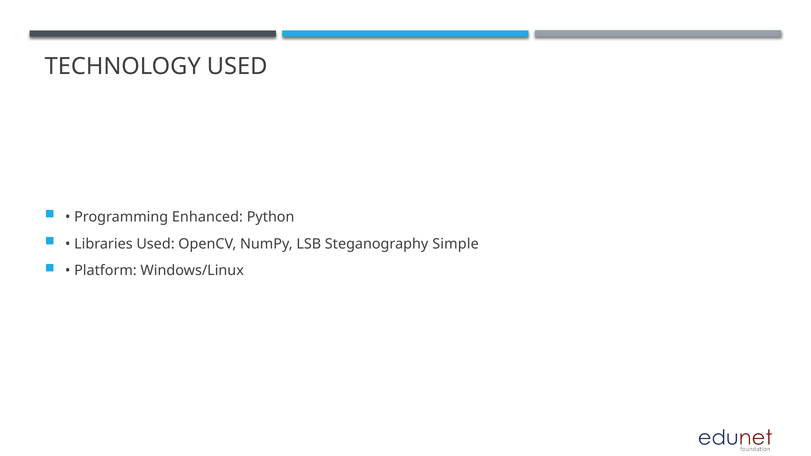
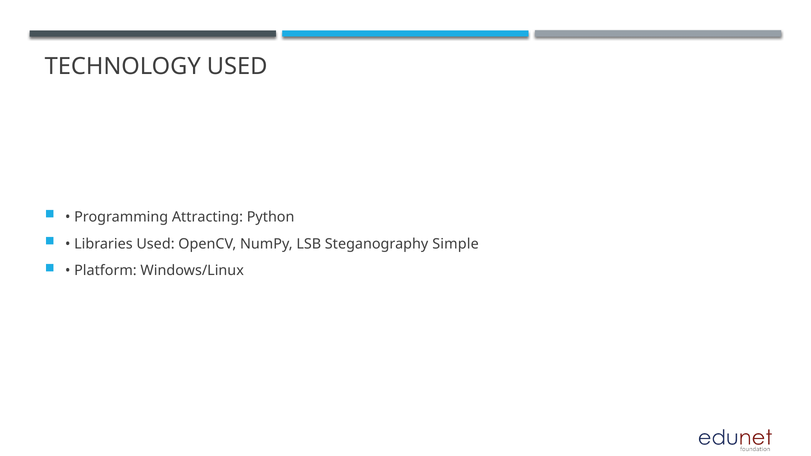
Enhanced: Enhanced -> Attracting (207, 217)
